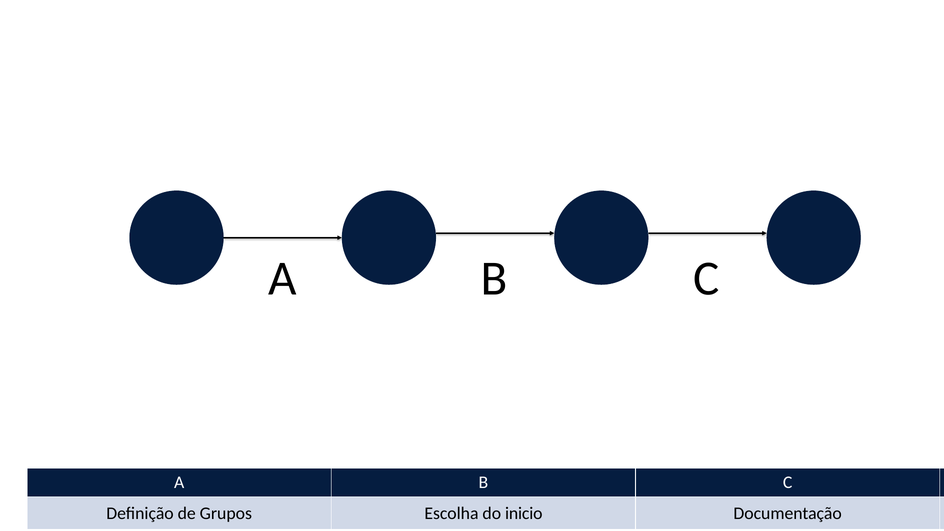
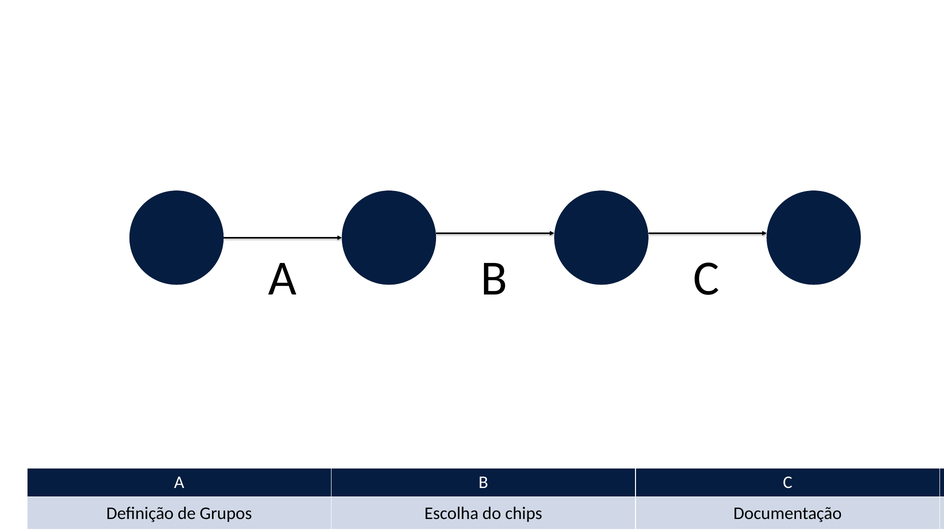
inicio: inicio -> chips (524, 513)
